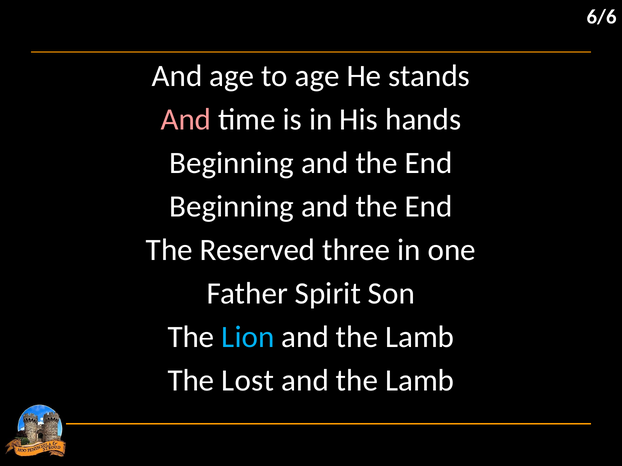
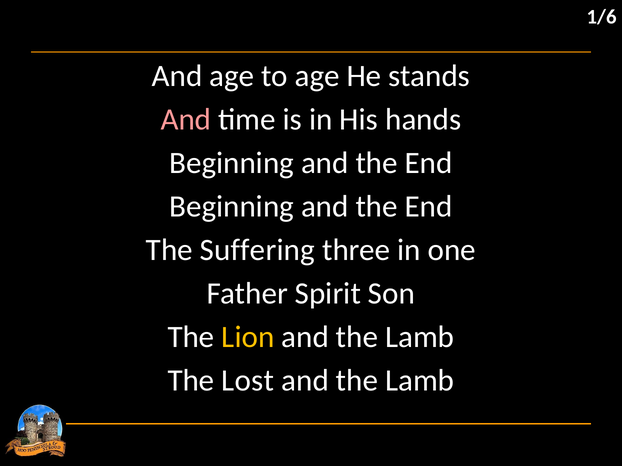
6/6: 6/6 -> 1/6 (602, 17)
Reserved: Reserved -> Suffering (257, 250)
Lion colour: light blue -> yellow (248, 337)
